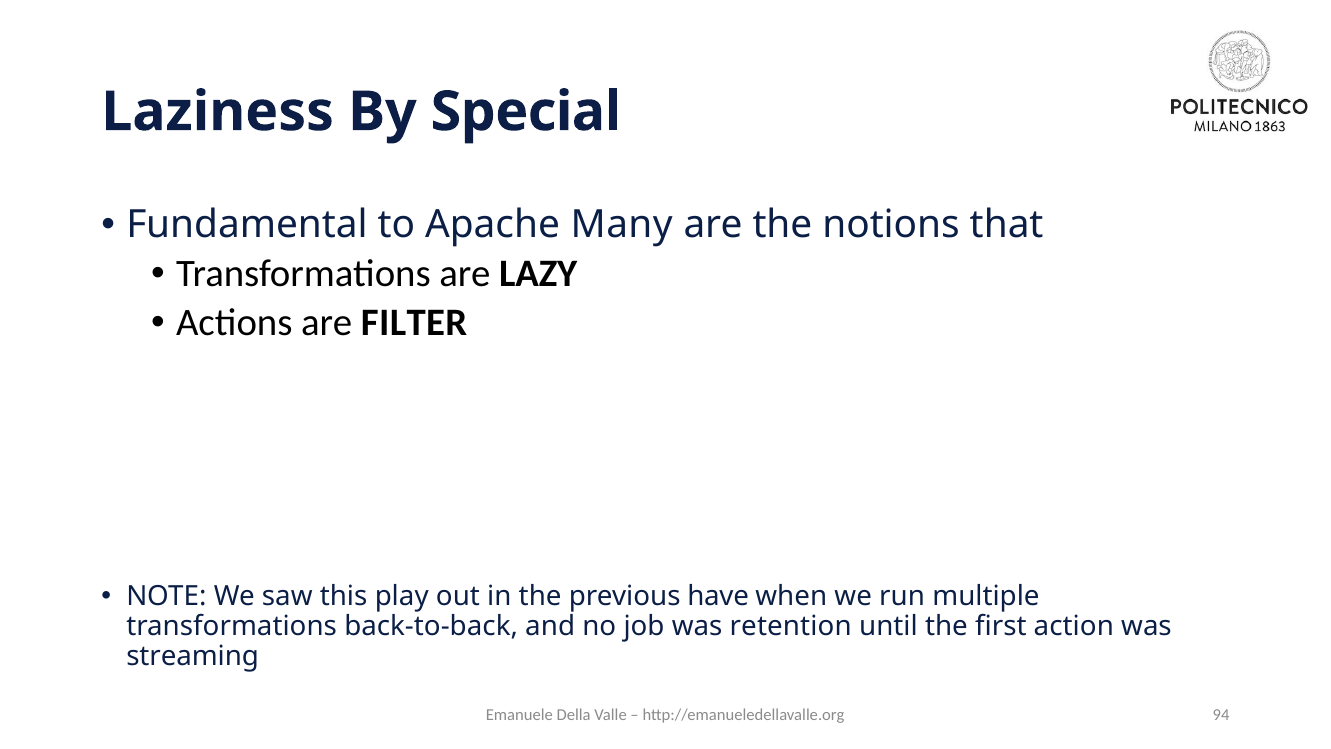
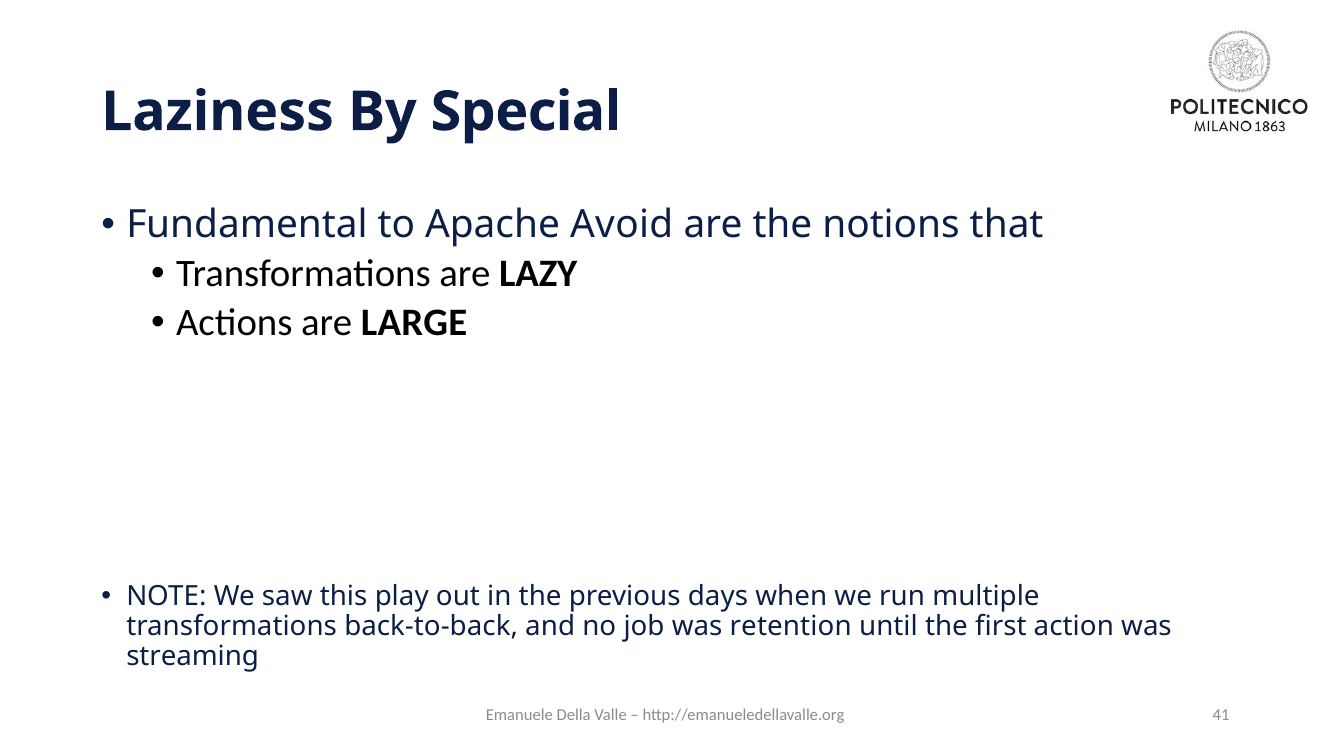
Many: Many -> Avoid (622, 225)
FILTER: FILTER -> LARGE (414, 323)
have: have -> days (718, 596)
94: 94 -> 41 (1221, 715)
